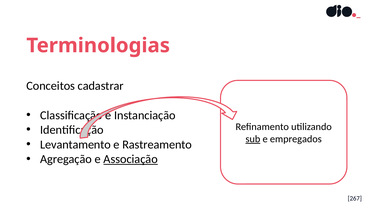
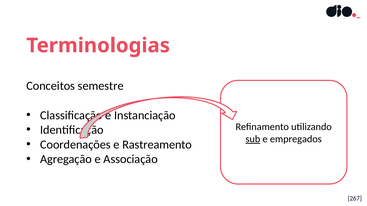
cadastrar: cadastrar -> semestre (101, 86)
Levantamento: Levantamento -> Coordenações (75, 145)
Associação underline: present -> none (131, 160)
